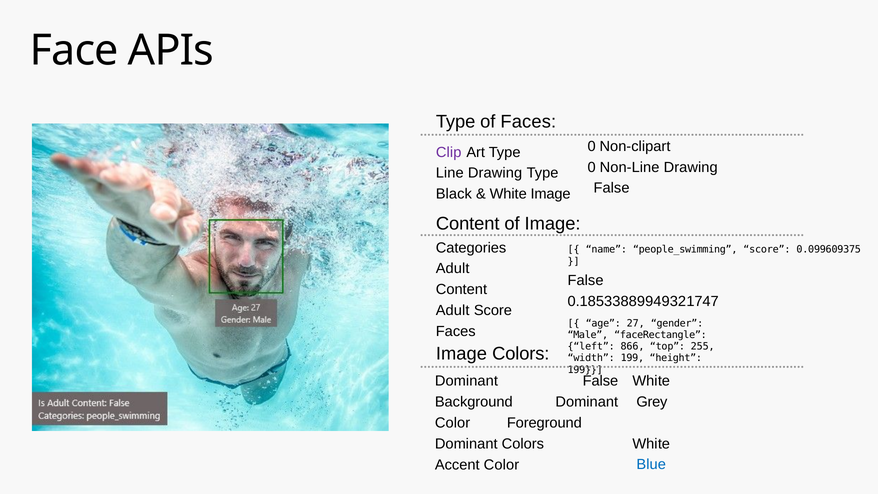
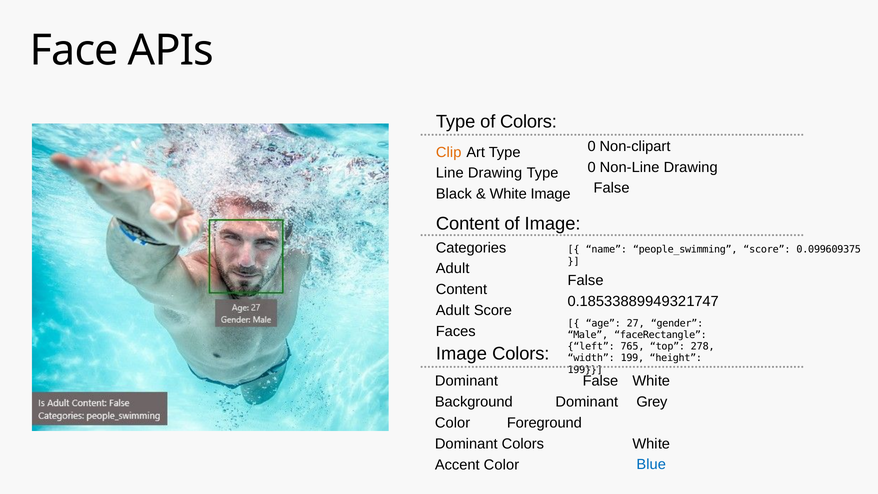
of Faces: Faces -> Colors (528, 122)
Clip colour: purple -> orange (449, 152)
866: 866 -> 765 (632, 347)
255: 255 -> 278 (703, 347)
